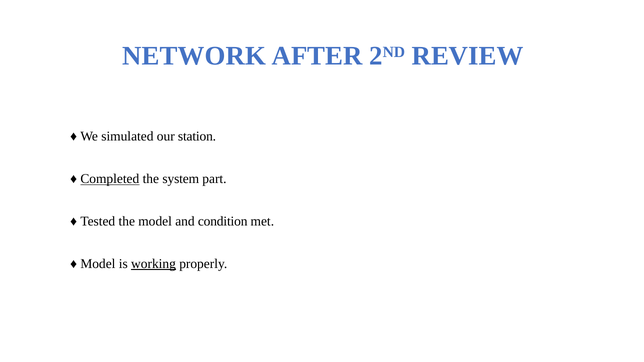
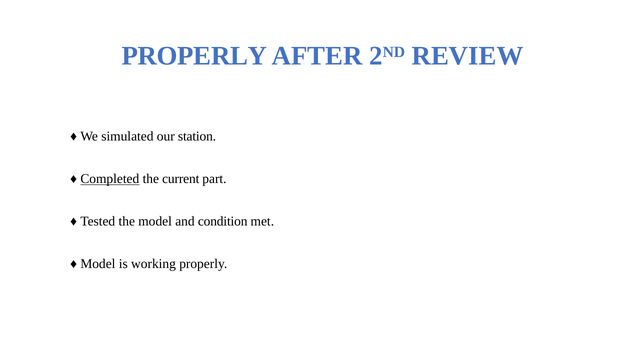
NETWORK: NETWORK -> PROPERLY (194, 56)
system: system -> current (181, 179)
working underline: present -> none (153, 264)
